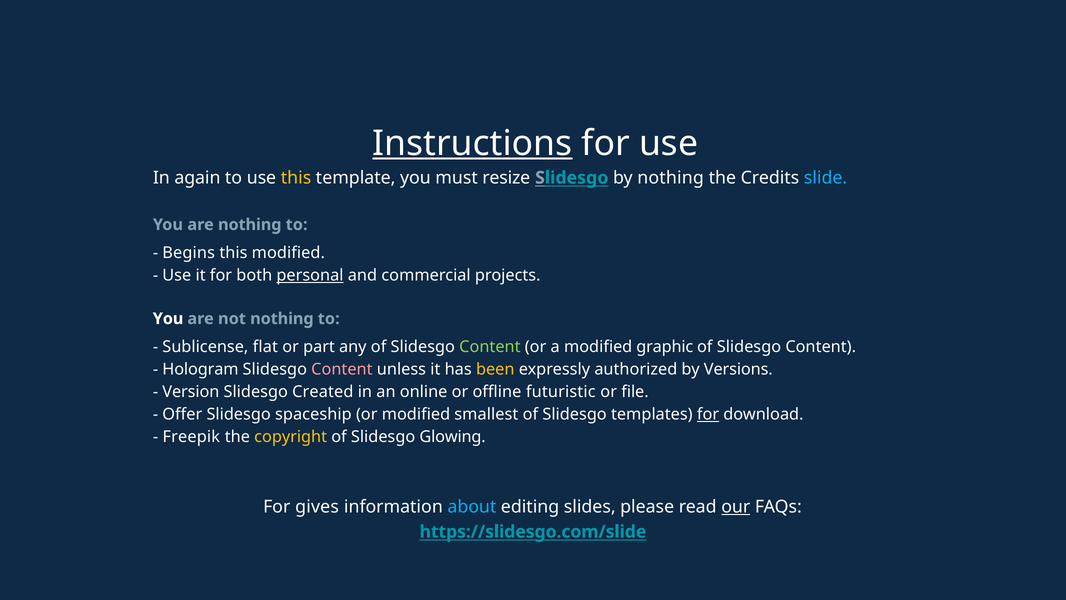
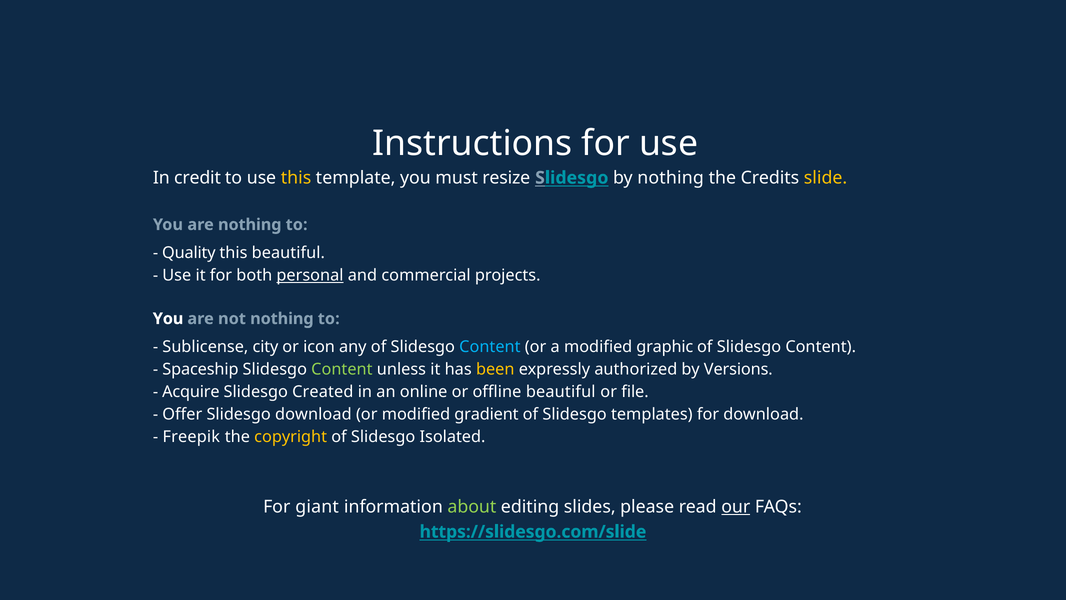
Instructions underline: present -> none (472, 143)
again: again -> credit (197, 178)
slide colour: light blue -> yellow (826, 178)
Begins: Begins -> Quality (189, 253)
this modified: modified -> beautiful (288, 253)
flat: flat -> city (265, 347)
part: part -> icon (319, 347)
Content colour: light green -> light blue (490, 347)
Hologram: Hologram -> Spaceship (200, 369)
Content colour: pink -> light green (342, 369)
Version: Version -> Acquire (191, 392)
offline futuristic: futuristic -> beautiful (561, 392)
Slidesgo spaceship: spaceship -> download (313, 414)
smallest: smallest -> gradient (486, 414)
for underline: present -> none (708, 414)
Glowing: Glowing -> Isolated (452, 437)
gives: gives -> giant (317, 507)
about colour: light blue -> light green (472, 507)
